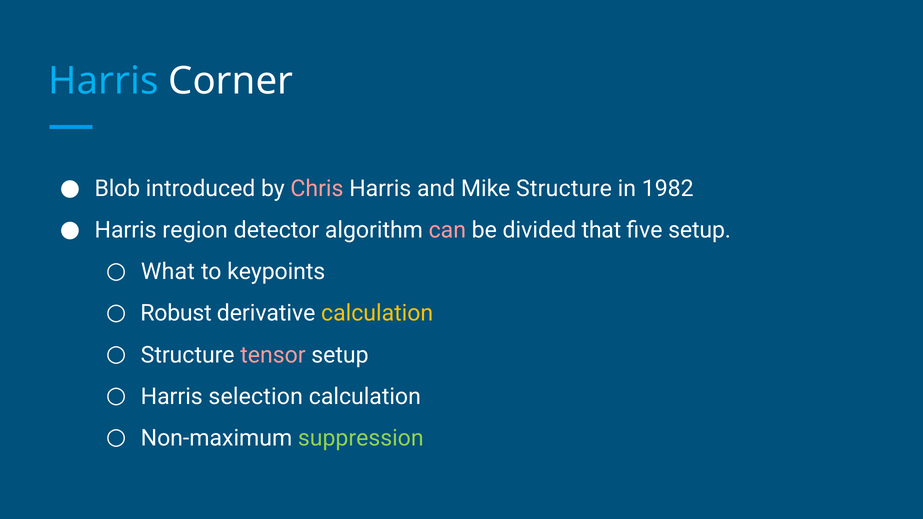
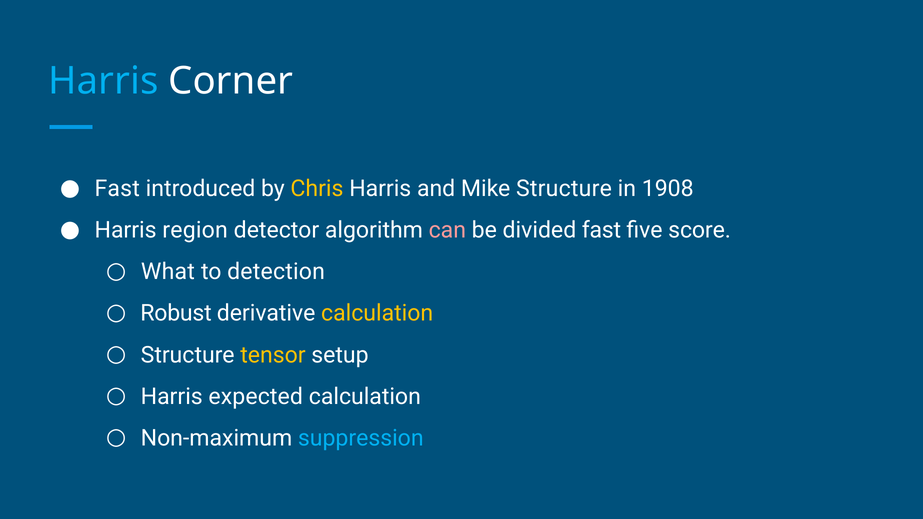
Blob: Blob -> Fast (117, 189)
Chris colour: pink -> yellow (317, 189)
1982: 1982 -> 1908 (668, 189)
divided that: that -> fast (601, 230)
five setup: setup -> score (700, 230)
keypoints: keypoints -> detection (276, 272)
tensor colour: pink -> yellow (273, 355)
selection: selection -> expected (256, 397)
suppression colour: light green -> light blue (361, 438)
